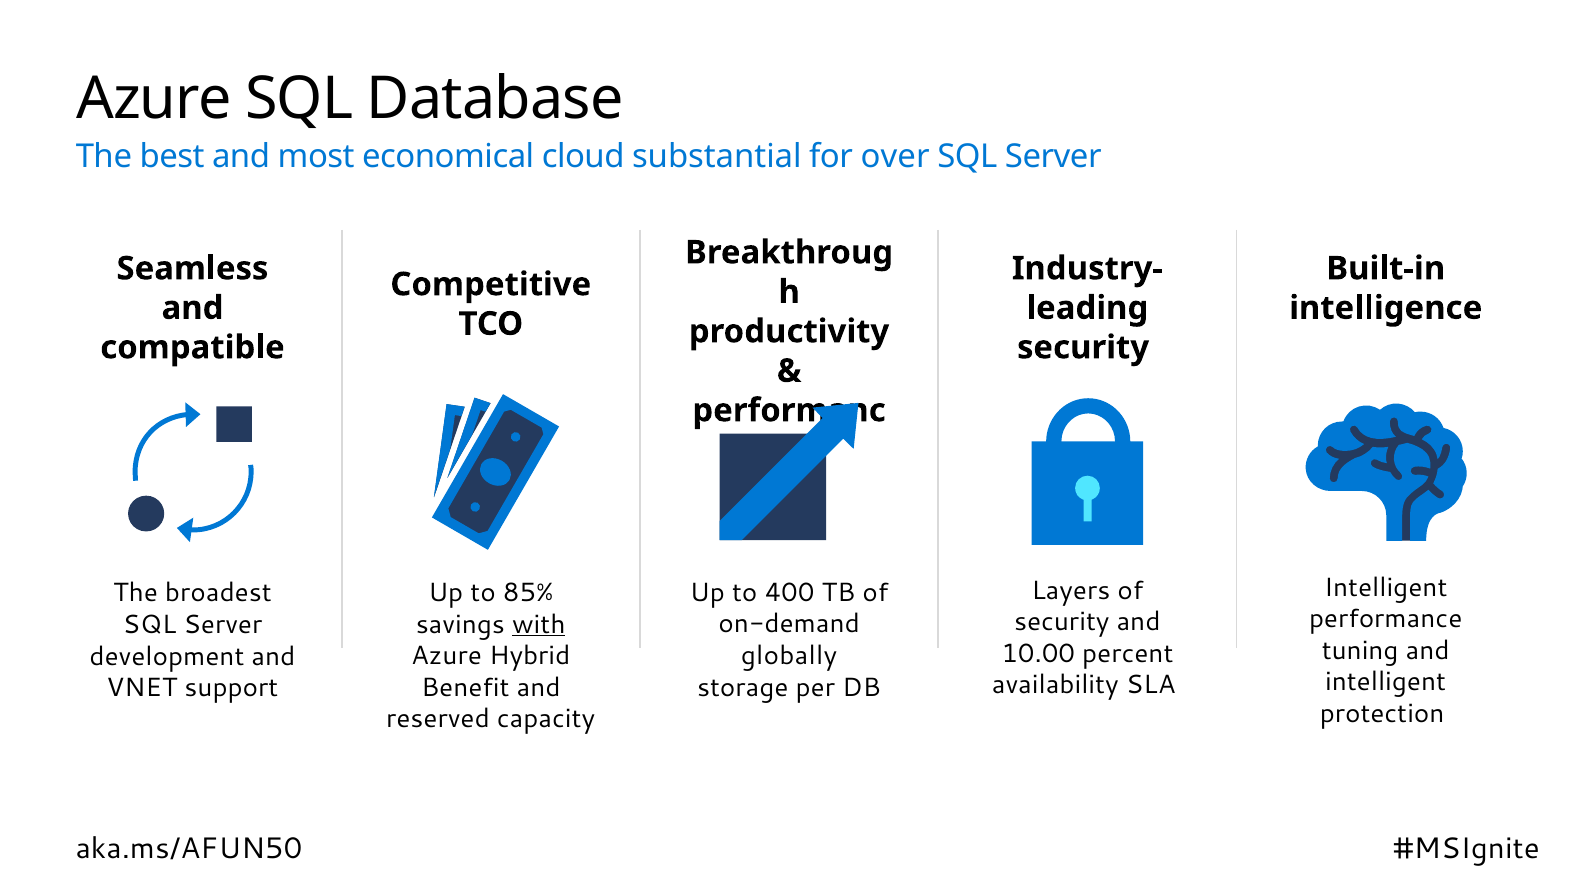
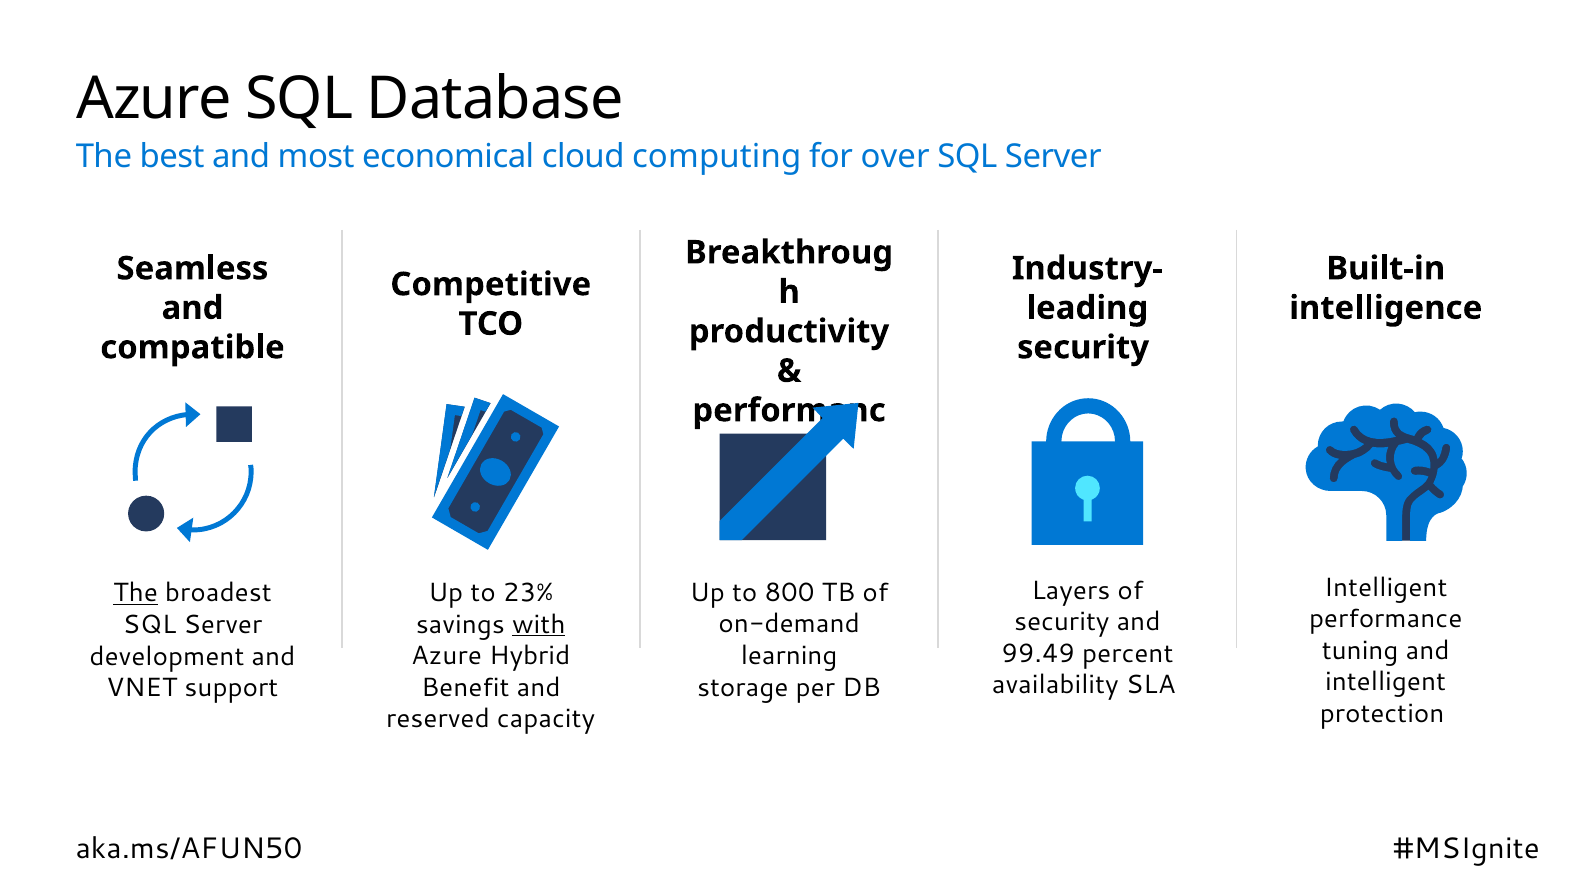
substantial: substantial -> computing (717, 157)
85%: 85% -> 23% (528, 593)
400: 400 -> 800 (790, 592)
The underline: none -> present (136, 593)
10.00: 10.00 -> 99.49 (1038, 653)
globally: globally -> learning (789, 656)
